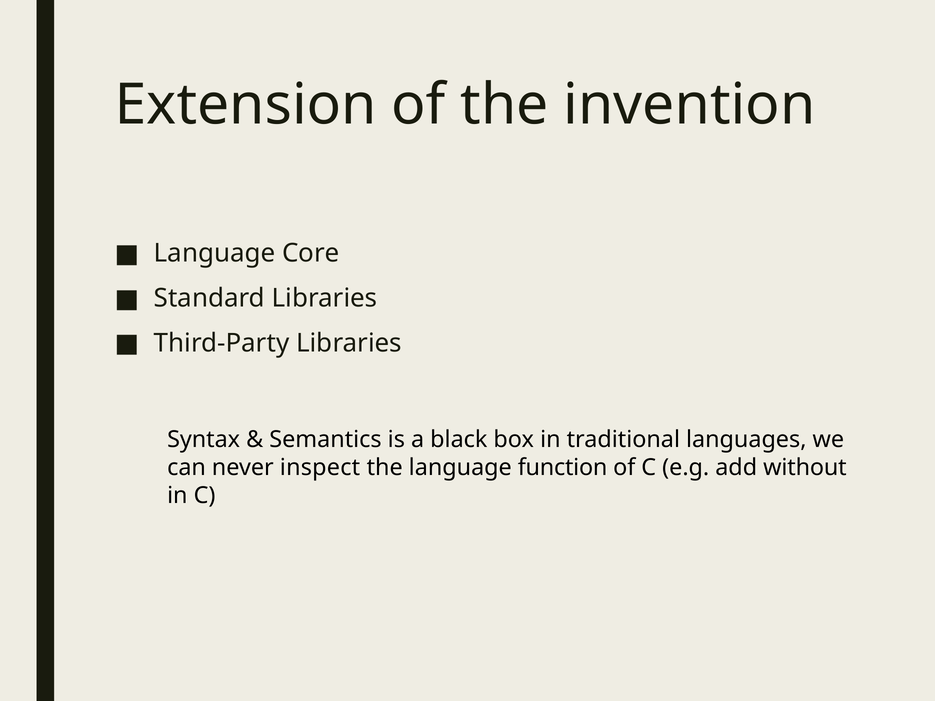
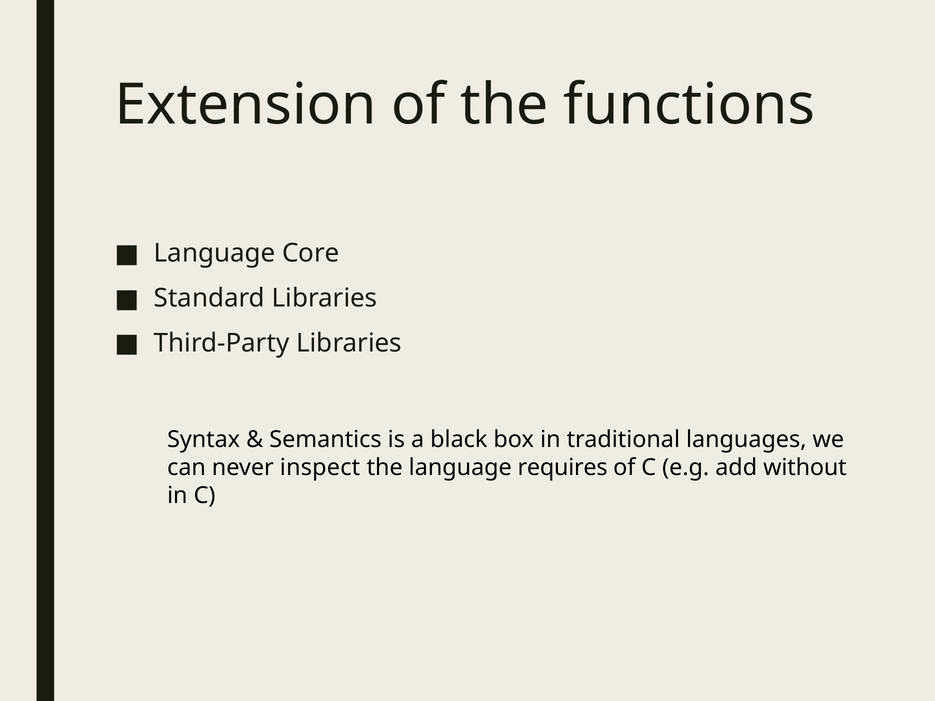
invention: invention -> functions (689, 105)
function: function -> requires (563, 468)
